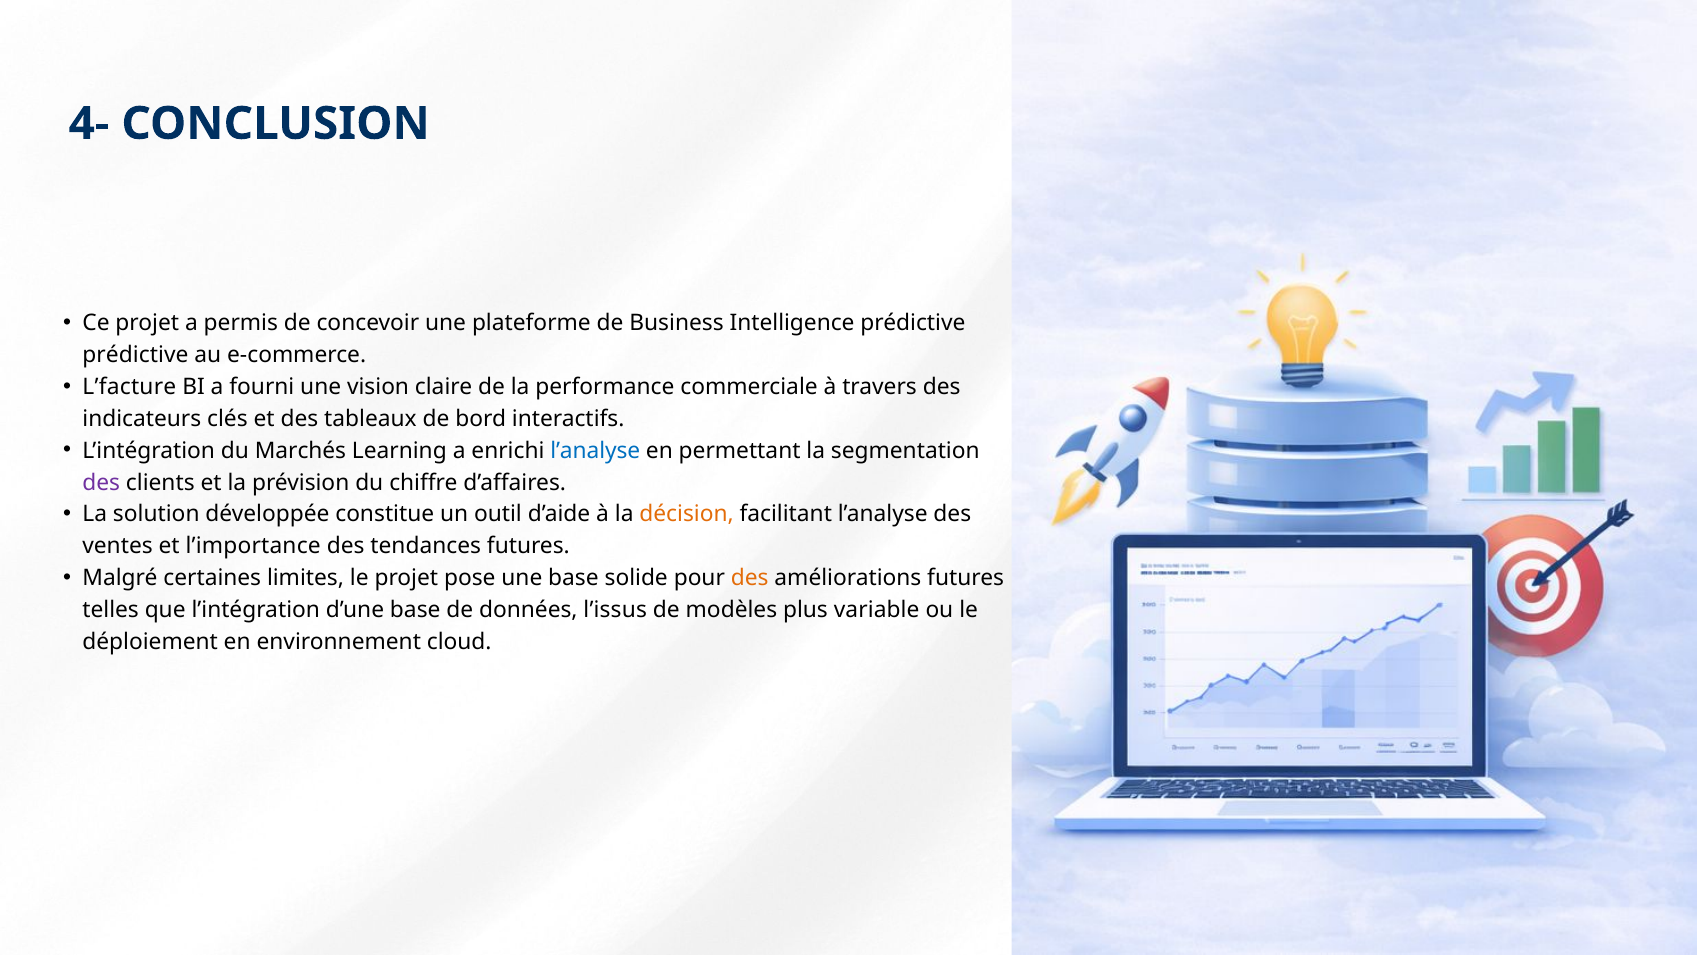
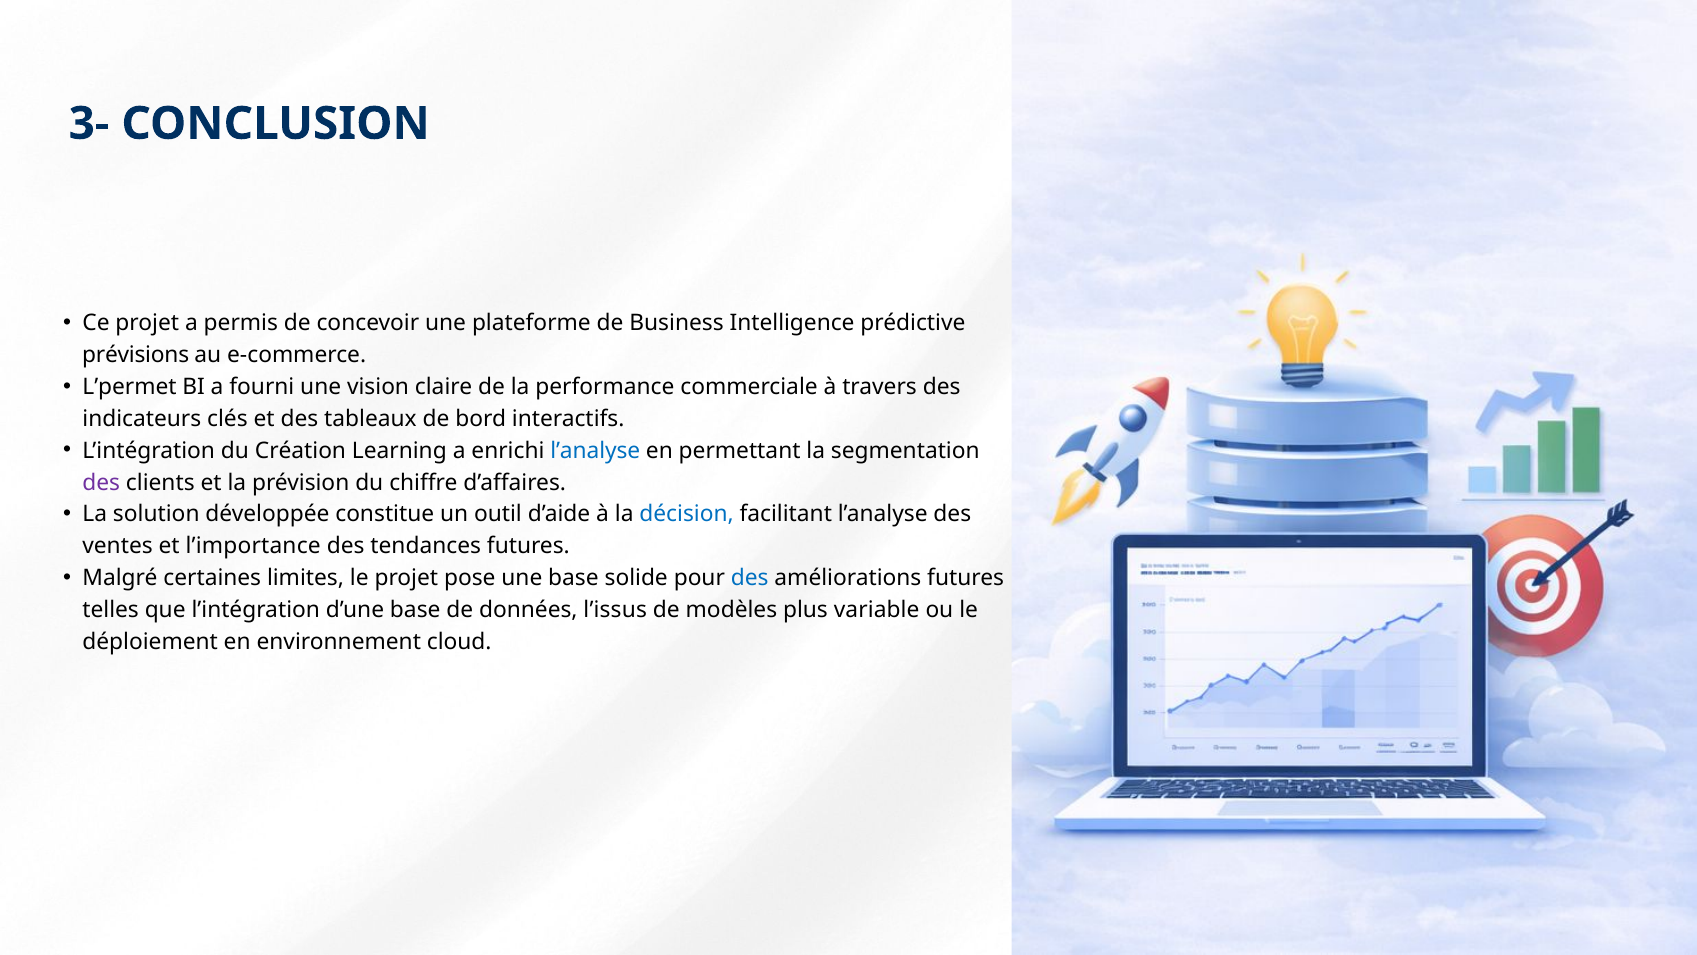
4-: 4- -> 3- (89, 124)
prédictive: prédictive -> prévisions (136, 355)
L’facture: L’facture -> L’permet (129, 387)
Marchés: Marchés -> Création (300, 450)
décision colour: orange -> blue (687, 514)
des colour: orange -> blue (750, 578)
